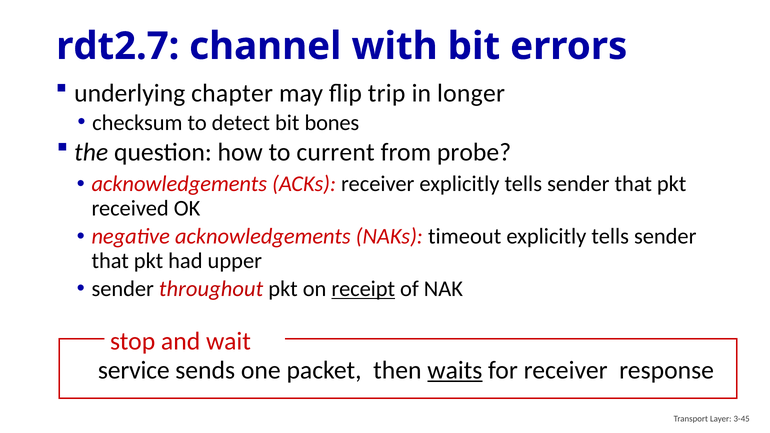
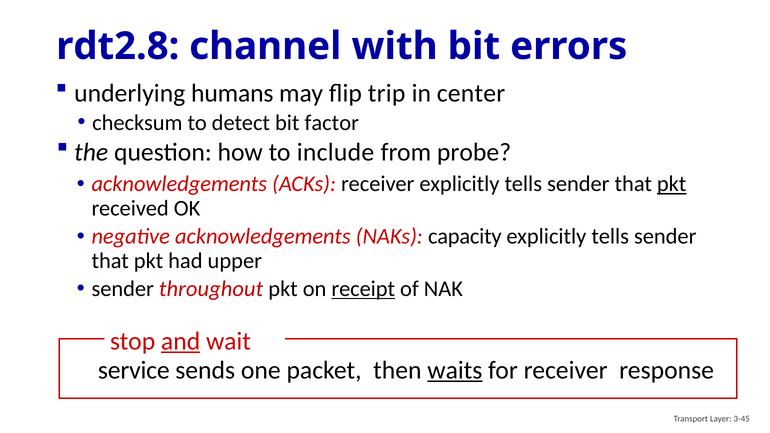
rdt2.7: rdt2.7 -> rdt2.8 (118, 46)
chapter: chapter -> humans (232, 93)
longer: longer -> center (471, 93)
bones: bones -> factor (332, 123)
current: current -> include (336, 152)
pkt underline: none -> present (672, 184)
timeout: timeout -> capacity (465, 237)
and underline: none -> present (181, 341)
